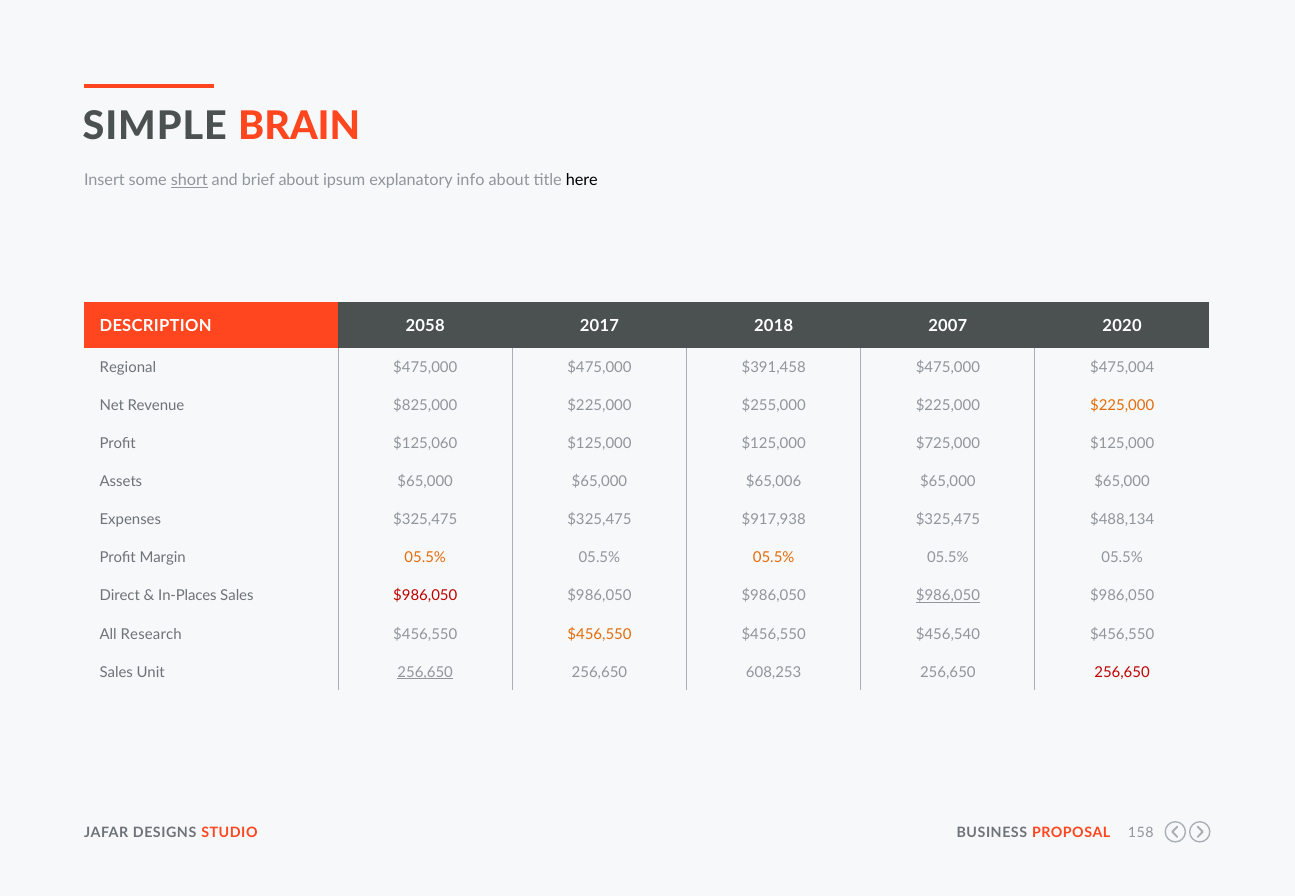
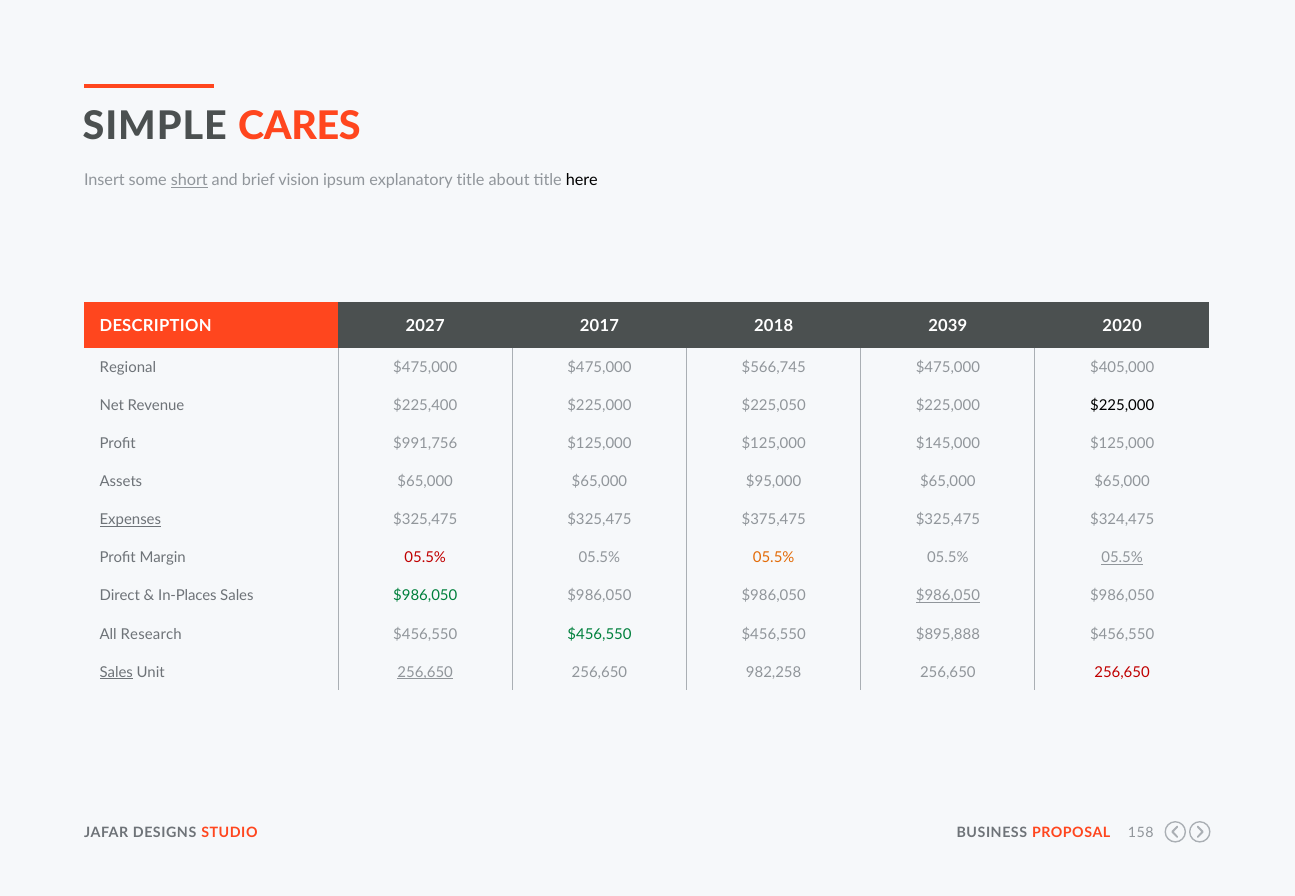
BRAIN: BRAIN -> CARES (299, 127)
brief about: about -> vision (299, 180)
explanatory info: info -> title (471, 180)
2058: 2058 -> 2027 (425, 326)
2007: 2007 -> 2039 (948, 326)
$391,458: $391,458 -> $566,745 (774, 368)
$475,004: $475,004 -> $405,000 (1122, 368)
$825,000: $825,000 -> $225,400 (425, 406)
$255,000: $255,000 -> $225,050 (774, 406)
$225,000 colour: orange -> black (1122, 406)
$125,060: $125,060 -> $991,756 (425, 444)
$725,000: $725,000 -> $145,000 (948, 444)
$65,006: $65,006 -> $95,000 (774, 482)
Expenses underline: none -> present (130, 520)
$917,938: $917,938 -> $375,475 (774, 520)
$488,134: $488,134 -> $324,475 (1122, 520)
05.5% colour: orange -> red (425, 558)
05.5% underline: none -> present (1122, 558)
$986,050 colour: red -> green (425, 596)
$456,550 colour: orange -> green (599, 634)
$456,540: $456,540 -> $895,888 (948, 634)
Sales underline: none -> present (116, 673)
608,253: 608,253 -> 982,258 (774, 673)
